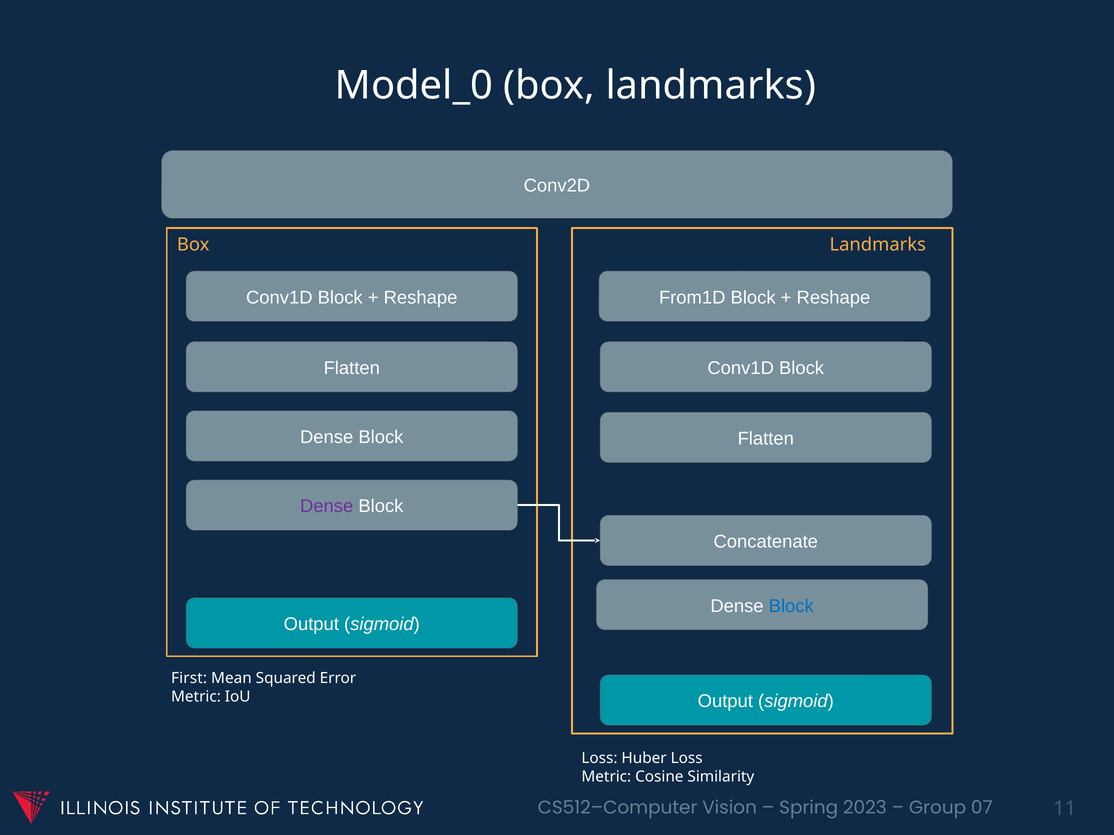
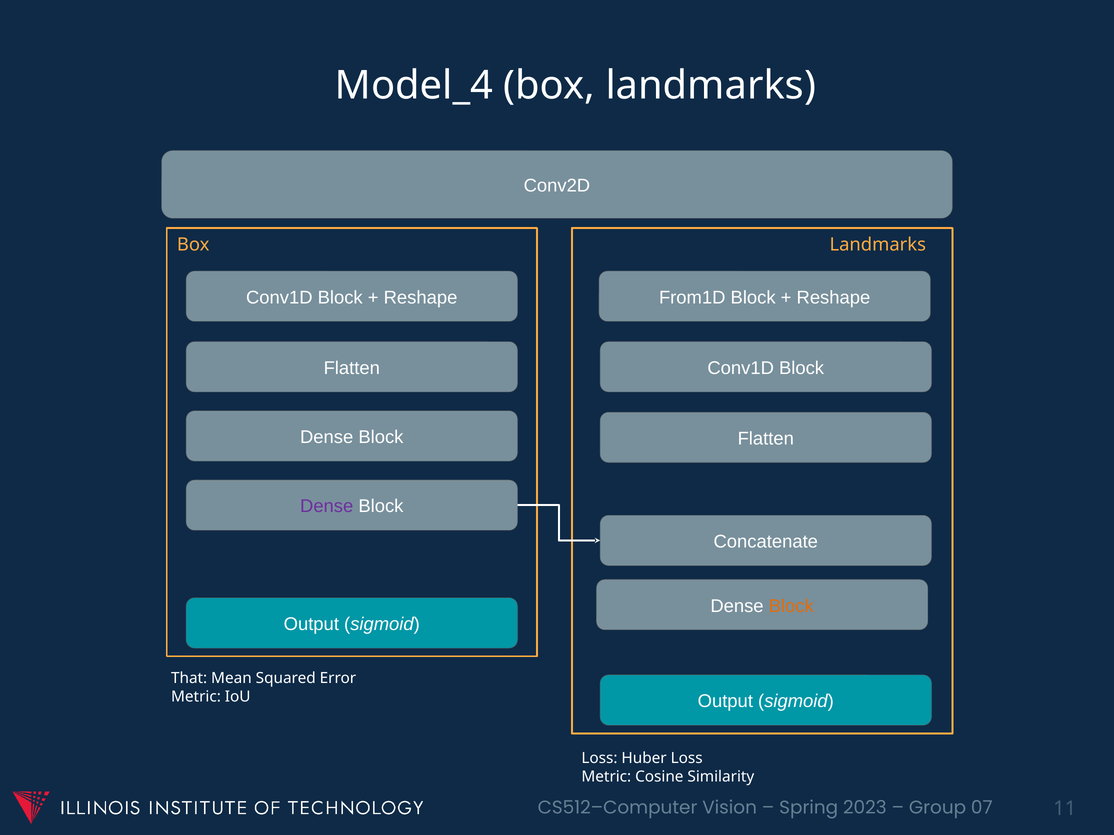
Model_0: Model_0 -> Model_4 (414, 85)
Block colour: blue -> orange (791, 606)
First: First -> That (189, 679)
